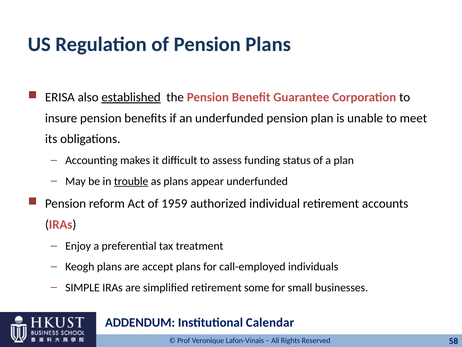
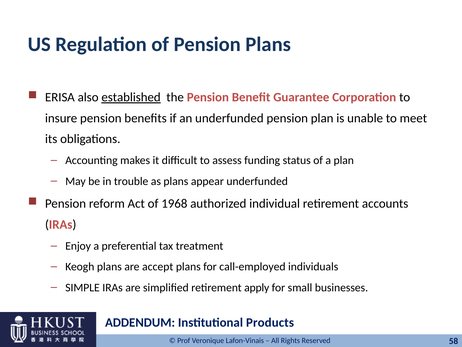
trouble underline: present -> none (131, 181)
1959: 1959 -> 1968 (174, 203)
some: some -> apply (257, 287)
Calendar: Calendar -> Products (270, 322)
